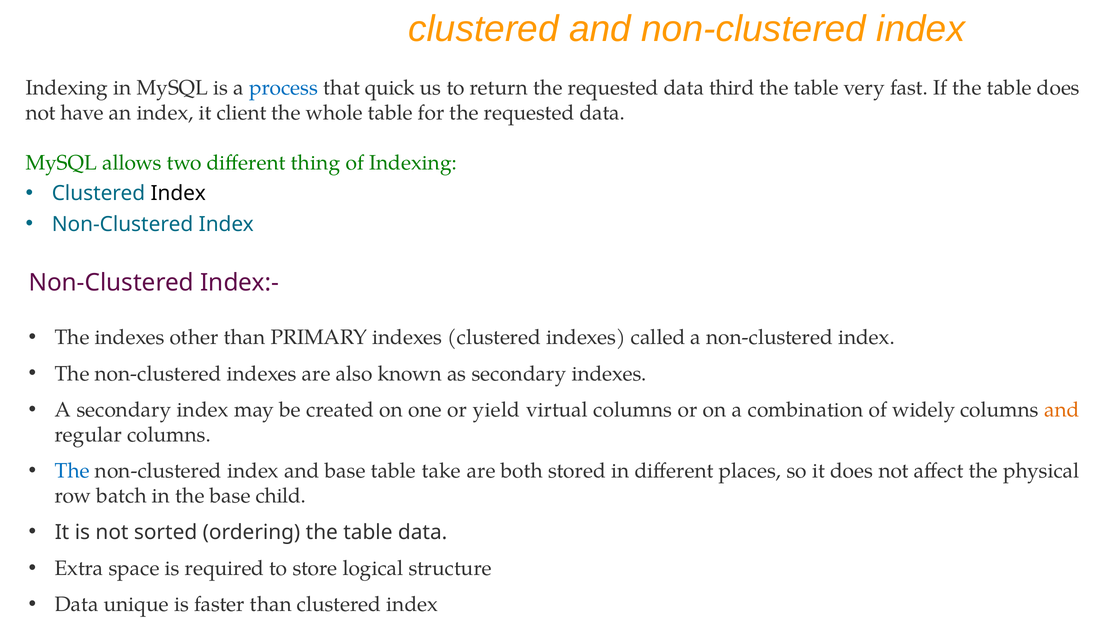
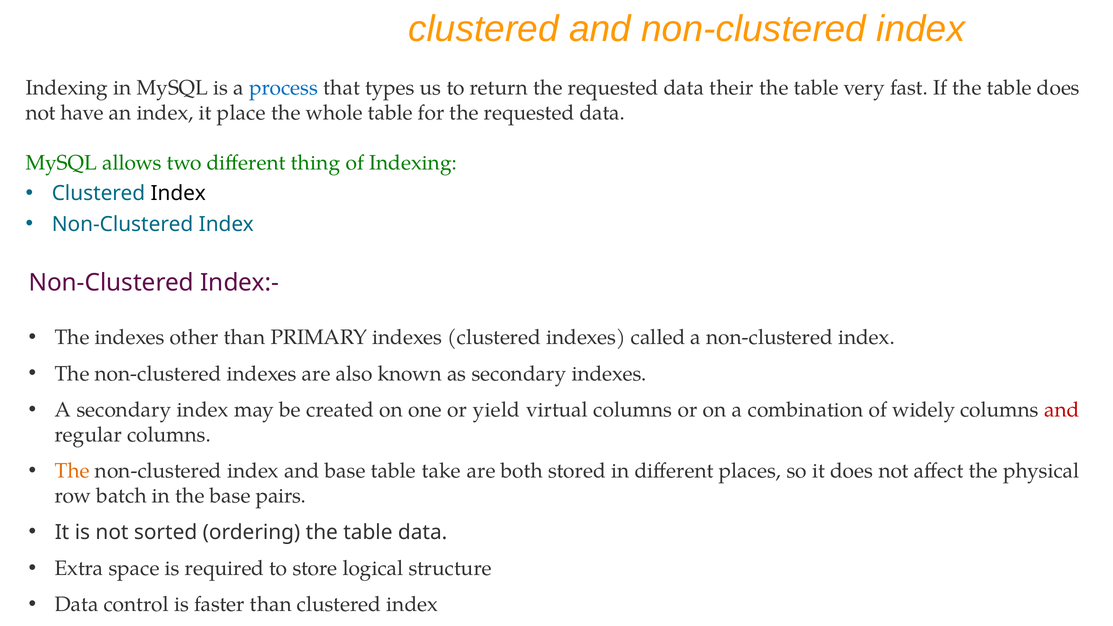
quick: quick -> types (390, 88)
third: third -> their (732, 88)
client: client -> place (241, 113)
and colour: orange -> red (1062, 410)
The colour: blue -> orange (72, 471)
child: child -> pairs (281, 496)
unique: unique -> control (136, 605)
